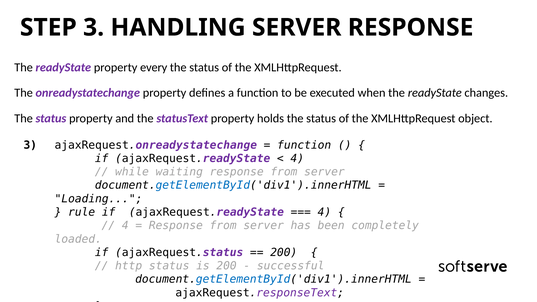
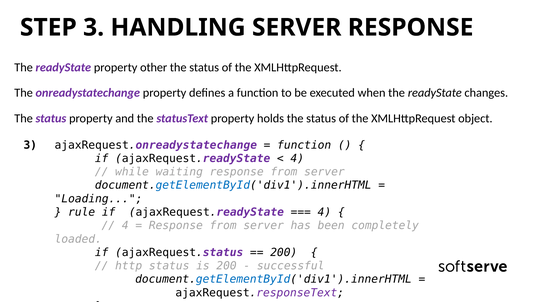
every: every -> other (154, 67)
